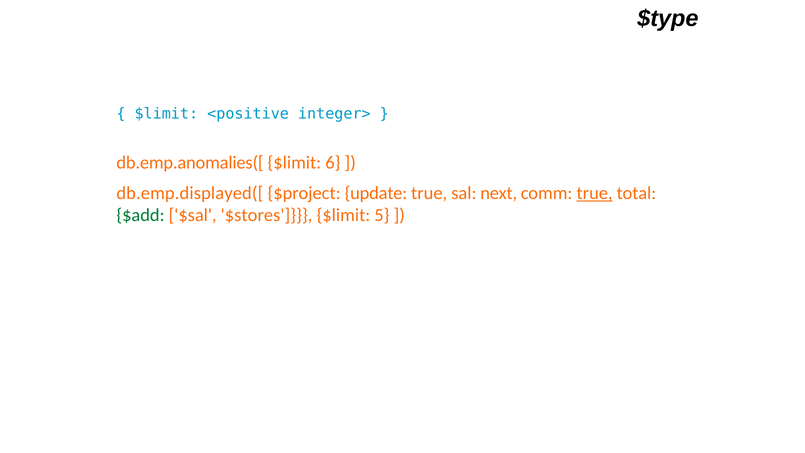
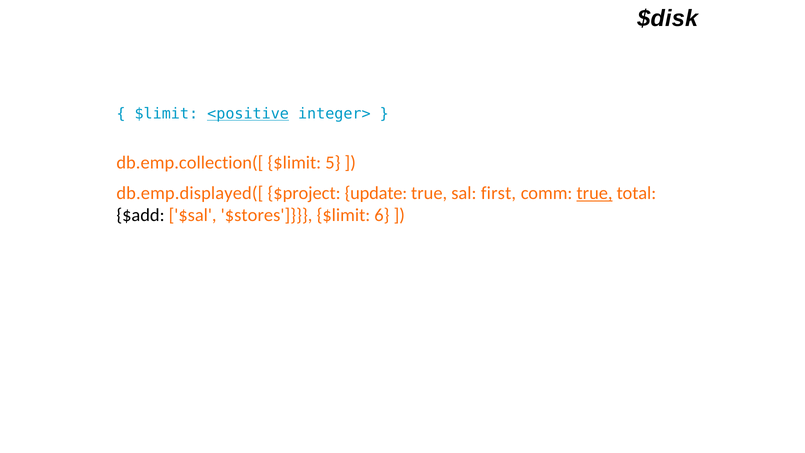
$type: $type -> $disk (668, 19)
<positive underline: none -> present (248, 114)
db.emp.anomalies([: db.emp.anomalies([ -> db.emp.collection([ (190, 163)
6: 6 -> 5 (333, 163)
next: next -> first (499, 193)
$add colour: green -> black (140, 215)
5: 5 -> 6 (382, 215)
